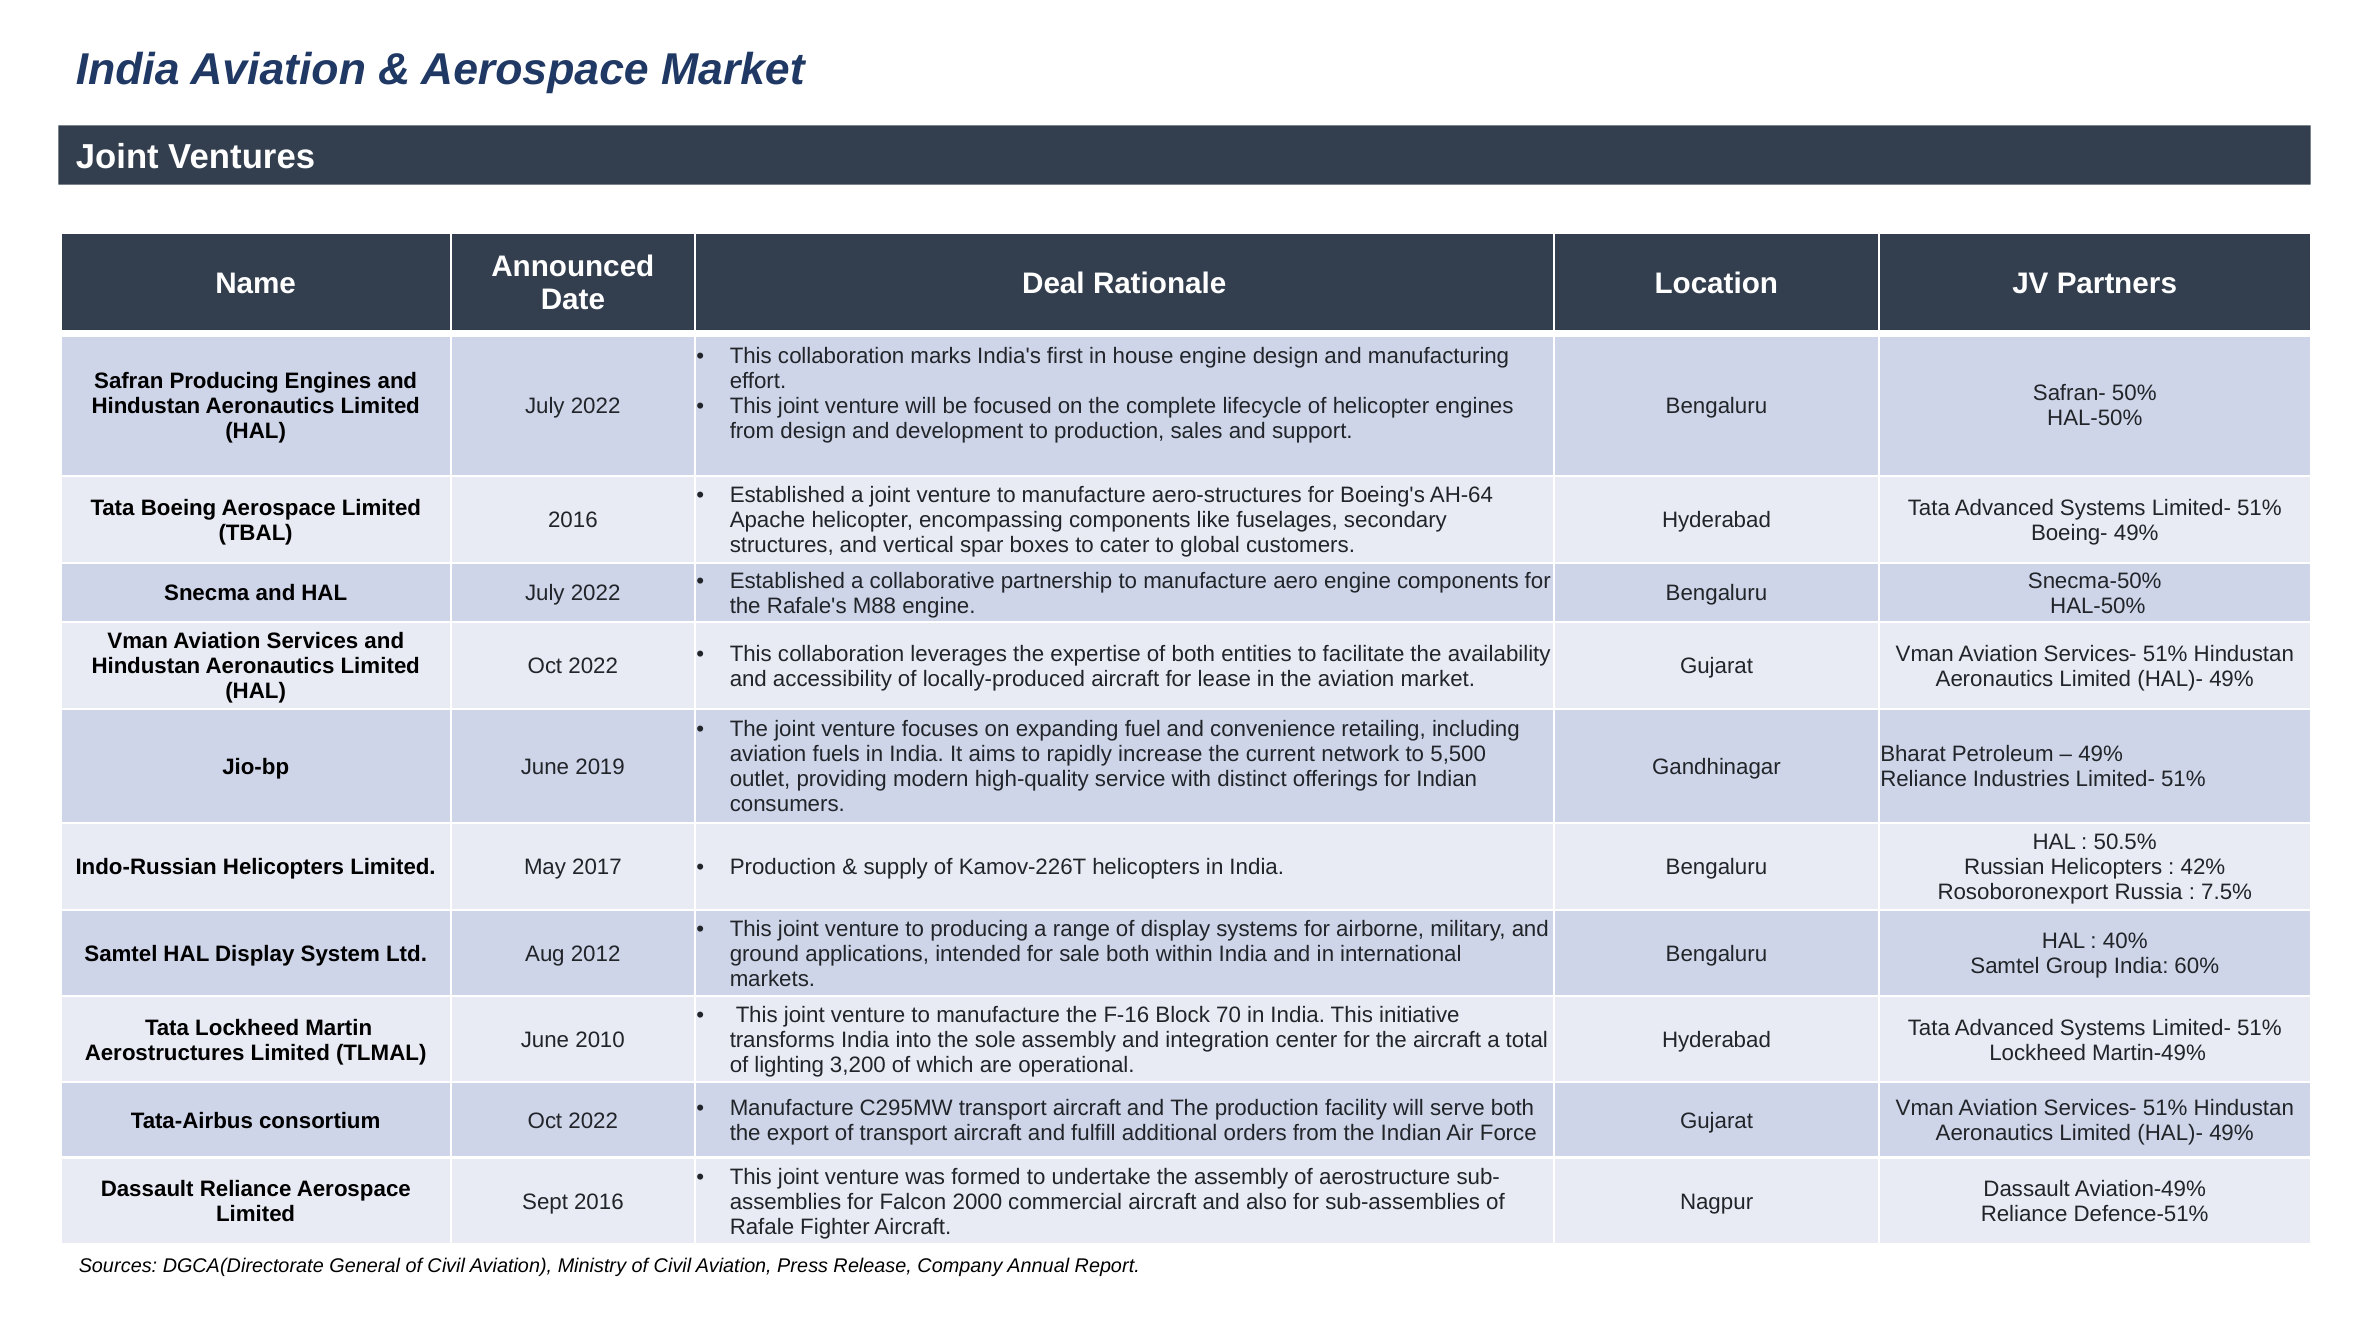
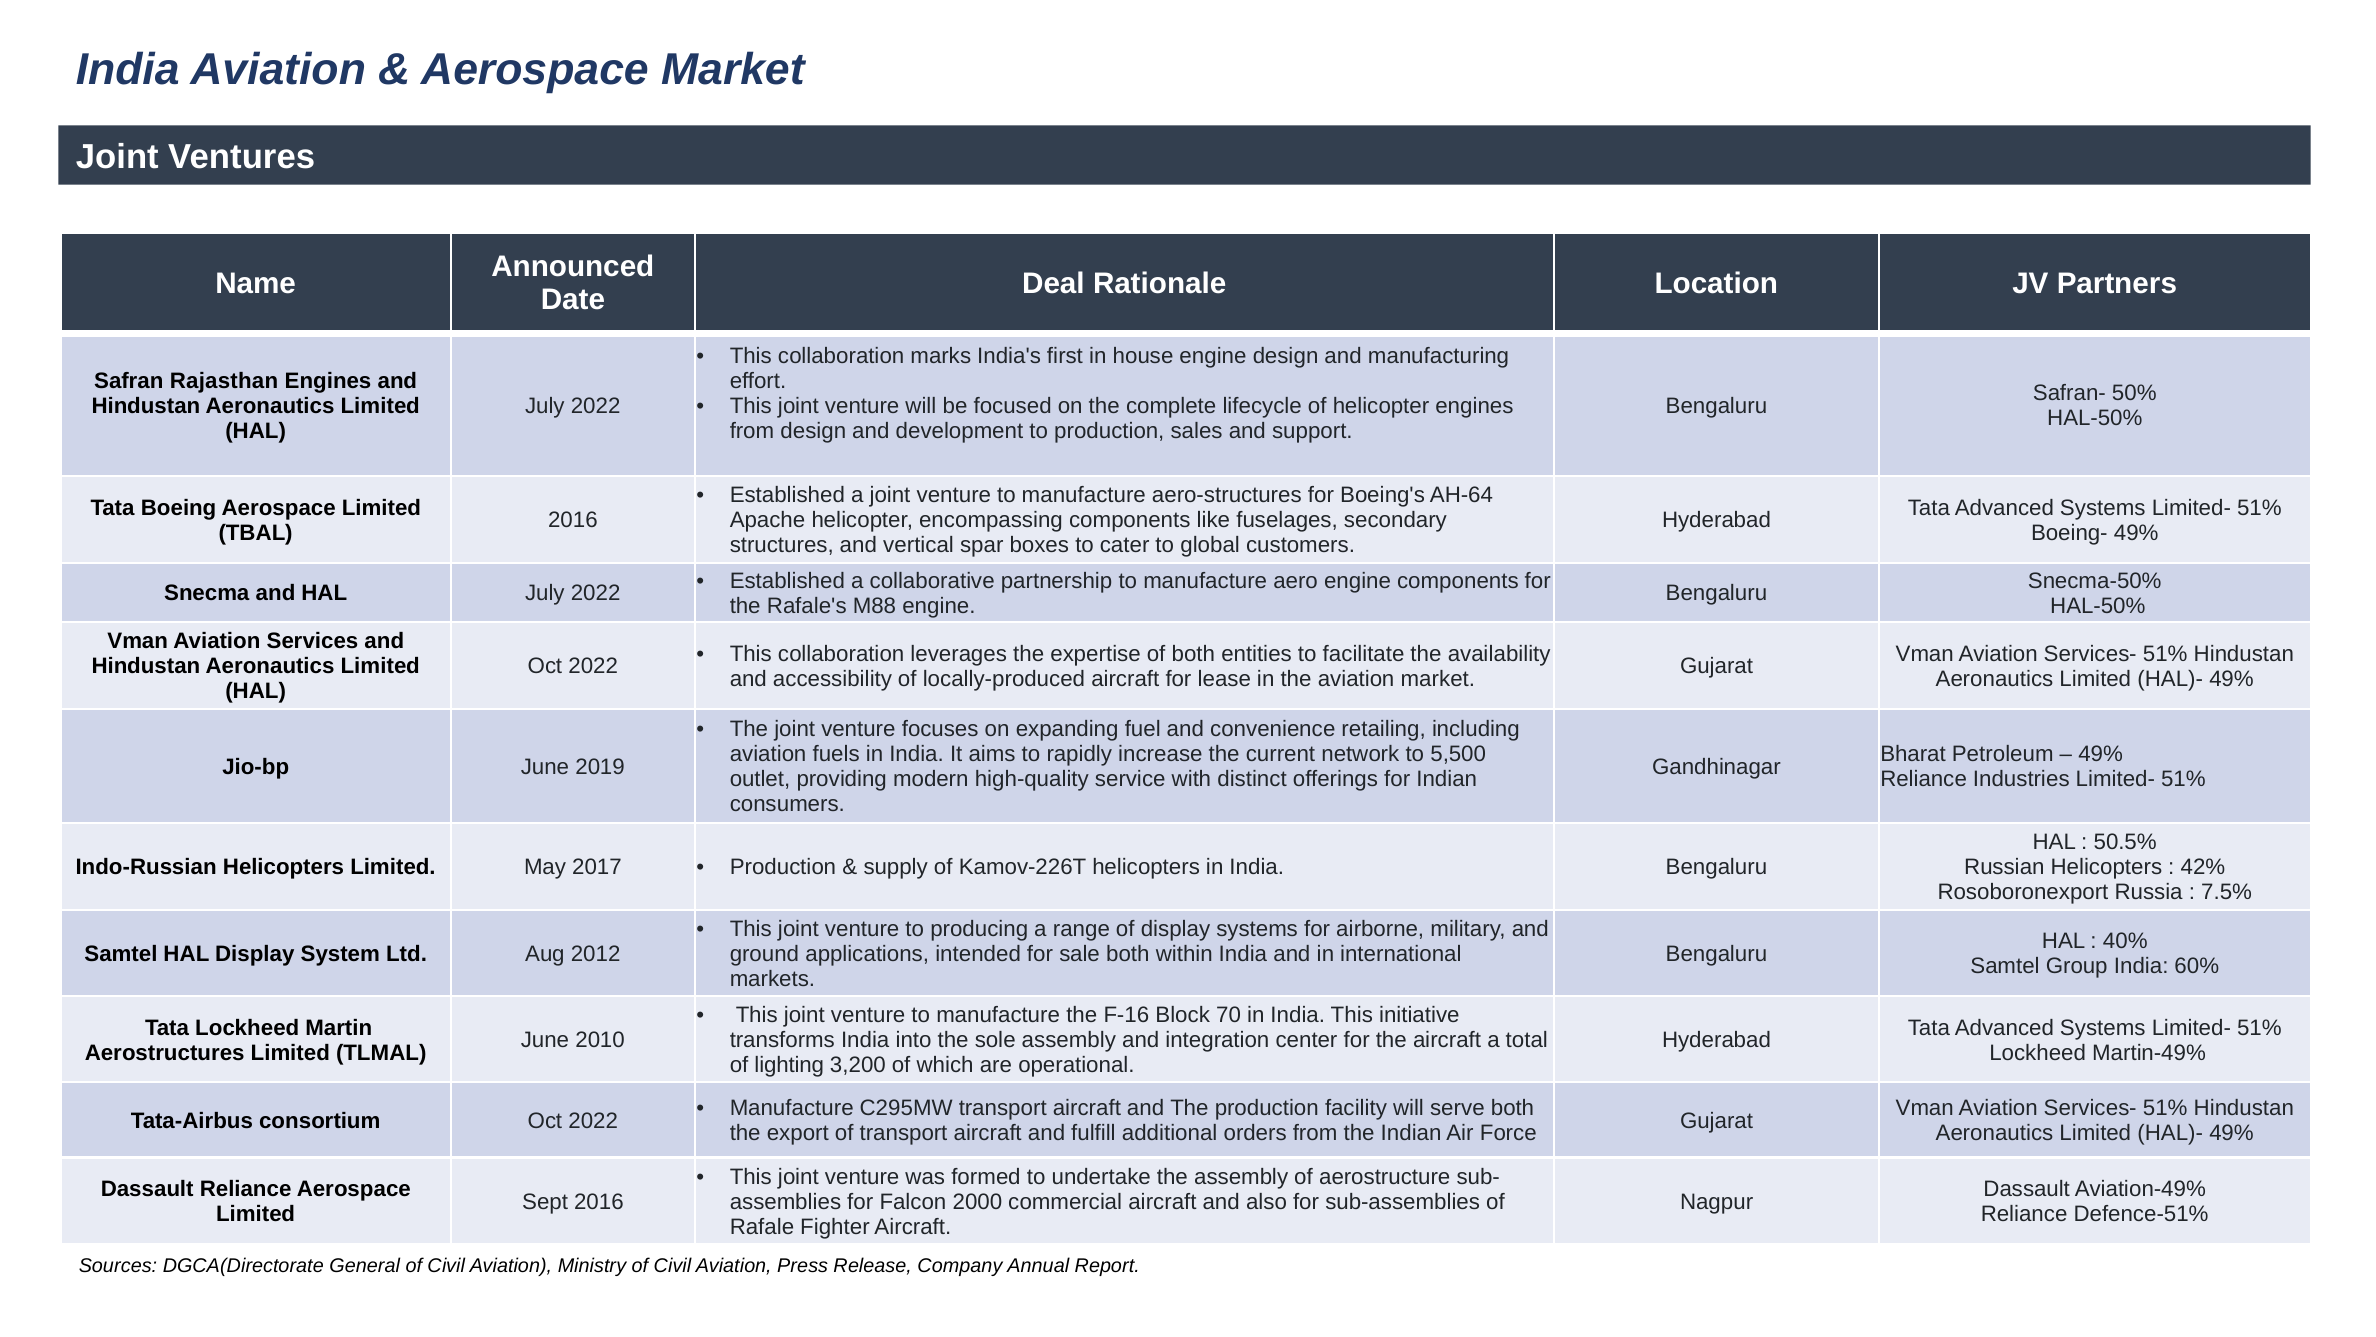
Safran Producing: Producing -> Rajasthan (224, 381)
